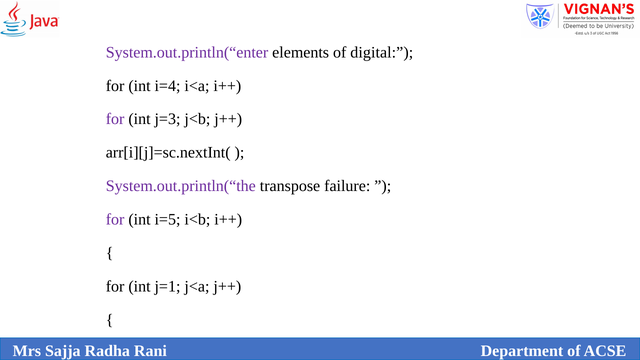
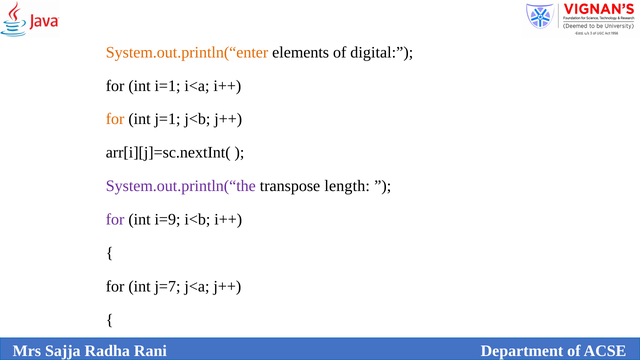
System.out.println(“enter colour: purple -> orange (187, 52)
i=4: i=4 -> i=1 (168, 86)
for colour: purple -> orange (115, 119)
j=3: j=3 -> j=1 (168, 119)
failure: failure -> length (347, 186)
i=5: i=5 -> i=9 (168, 220)
j=1: j=1 -> j=7 (168, 287)
